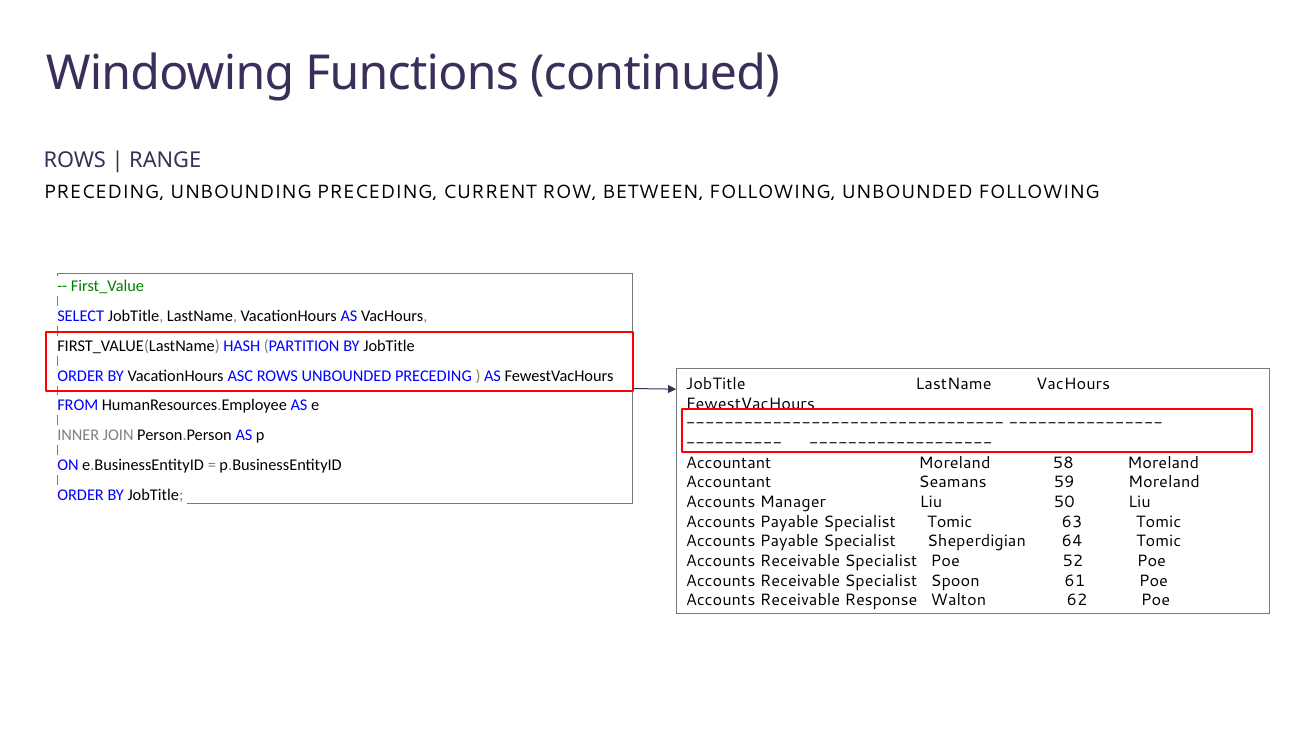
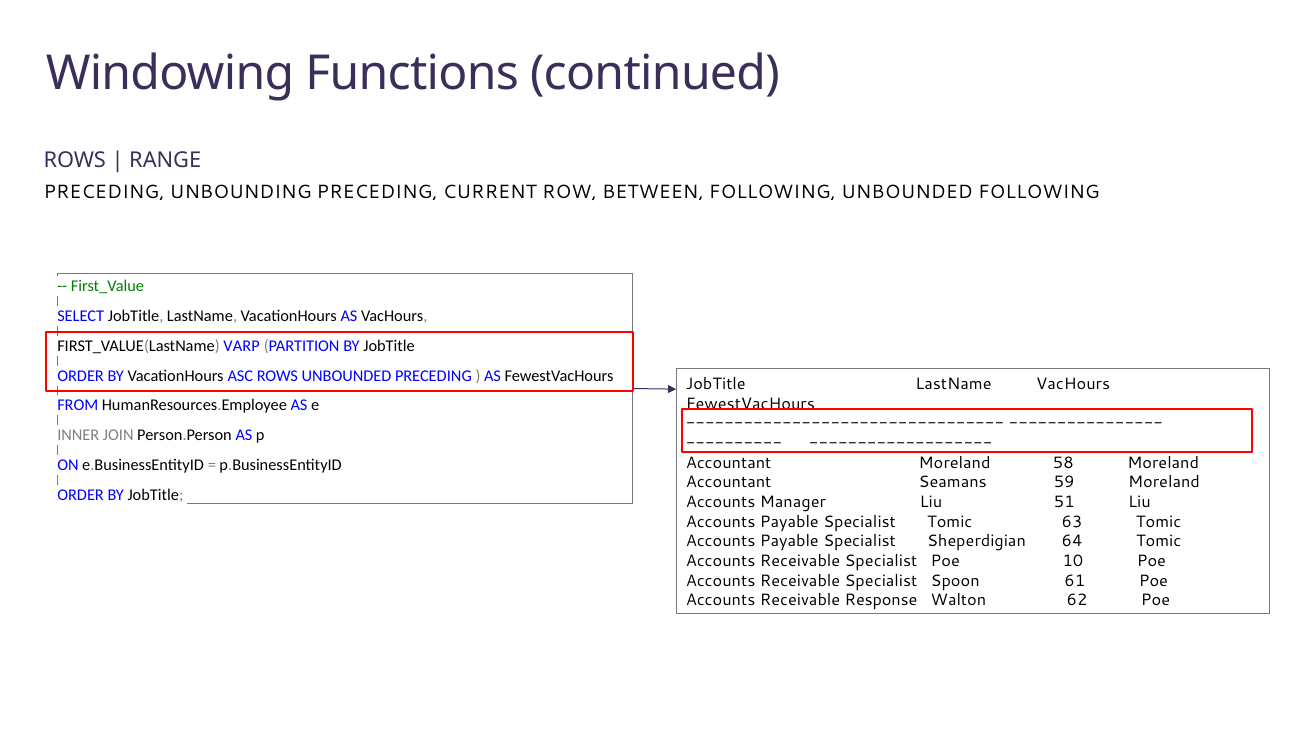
HASH: HASH -> VARP (242, 346)
50: 50 -> 51 (1064, 502)
52: 52 -> 10 (1073, 561)
